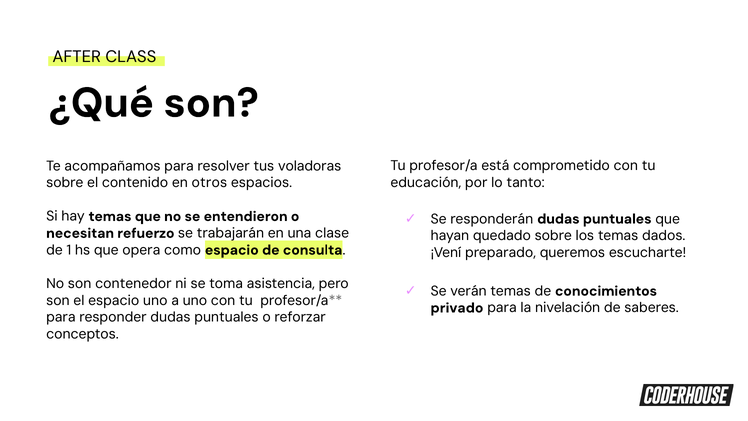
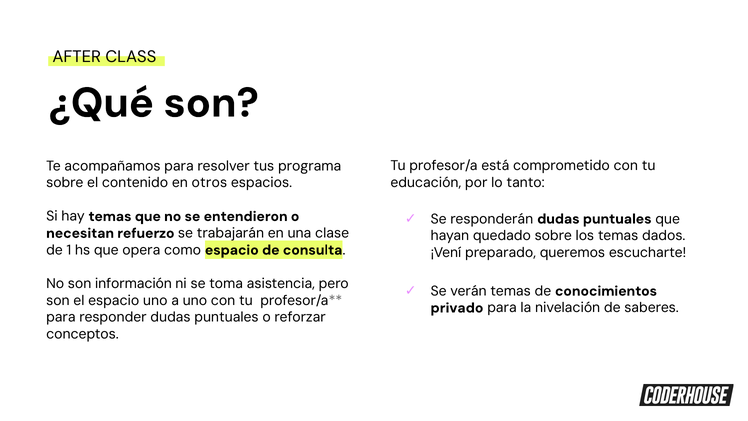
voladoras: voladoras -> programa (310, 166)
contenedor: contenedor -> información (133, 284)
